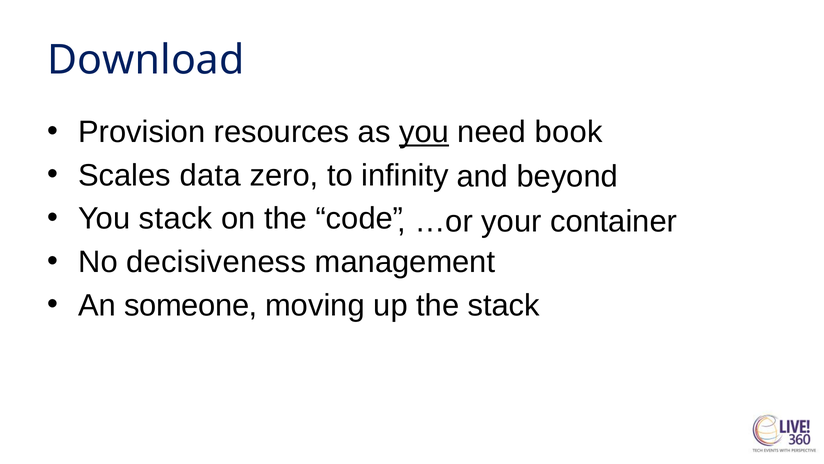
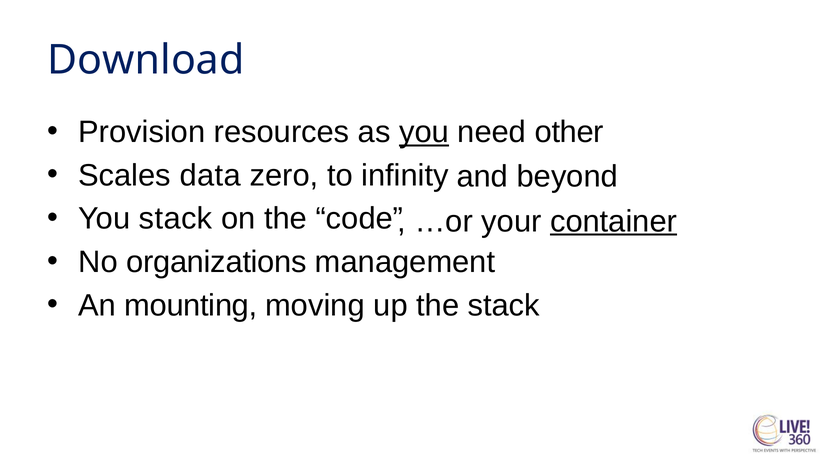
book: book -> other (569, 132)
container underline: none -> present (614, 221)
decisiveness: decisiveness -> organizations (216, 262)
someone: someone -> mounting (191, 305)
